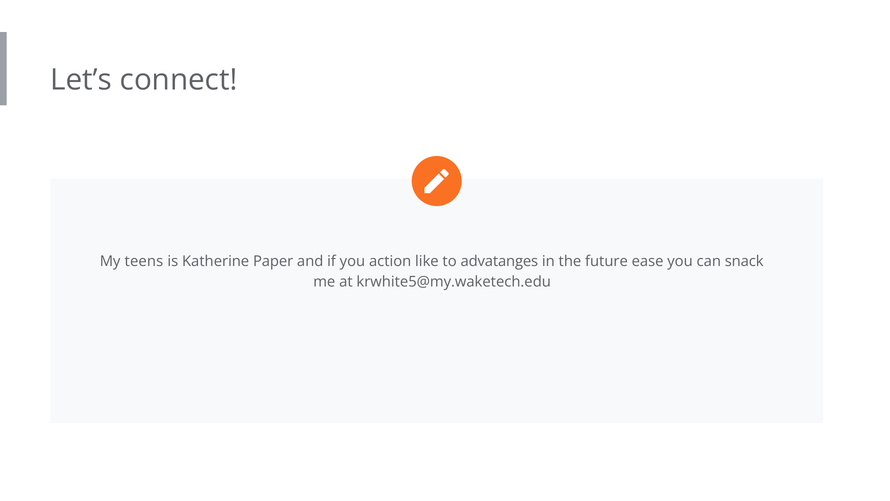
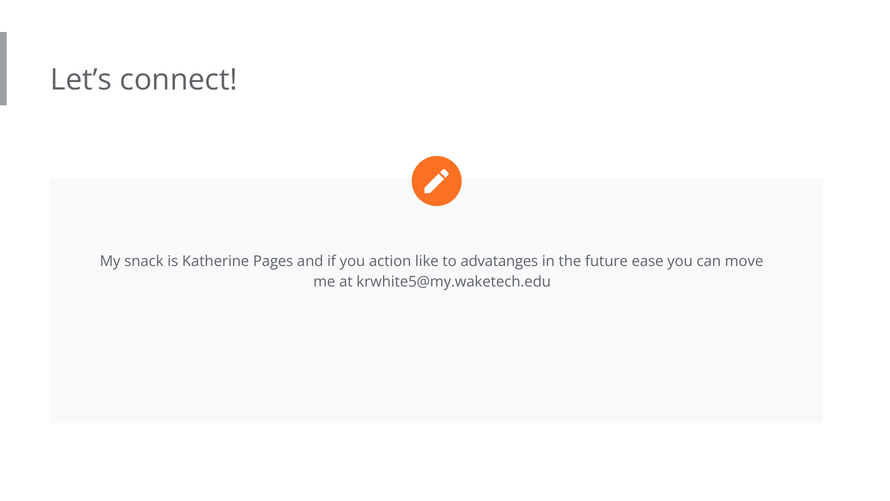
teens: teens -> snack (144, 261)
Paper: Paper -> Pages (273, 261)
snack: snack -> move (744, 261)
